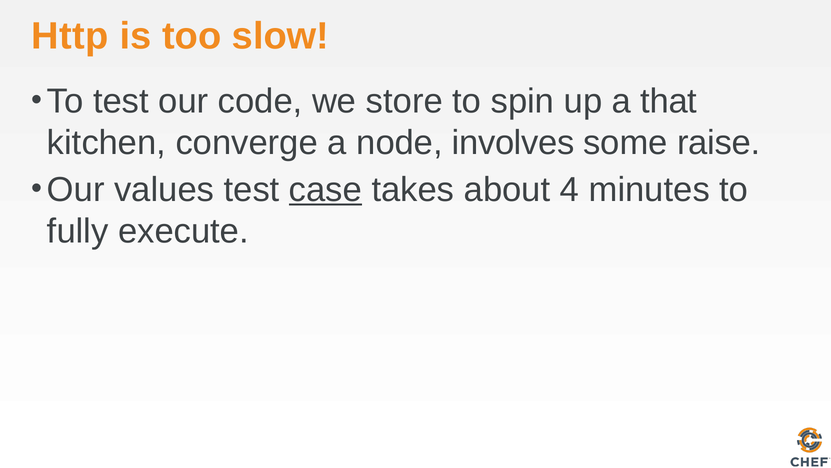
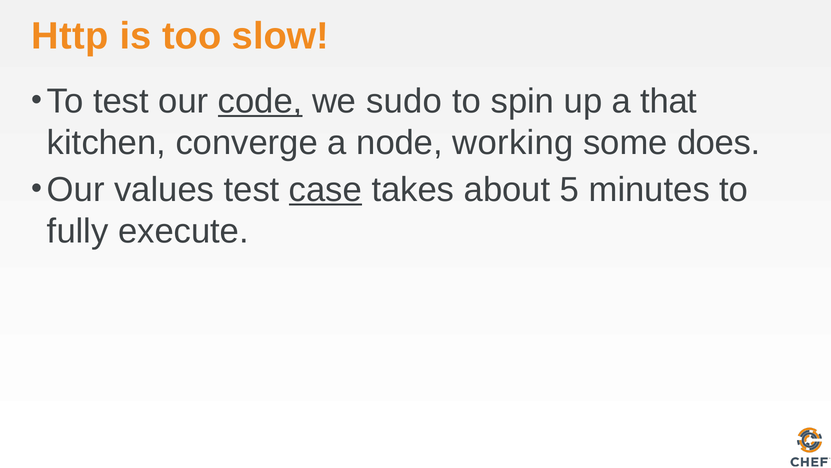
code underline: none -> present (260, 101)
store: store -> sudo (404, 101)
involves: involves -> working (513, 143)
raise: raise -> does (719, 143)
4: 4 -> 5 (570, 189)
